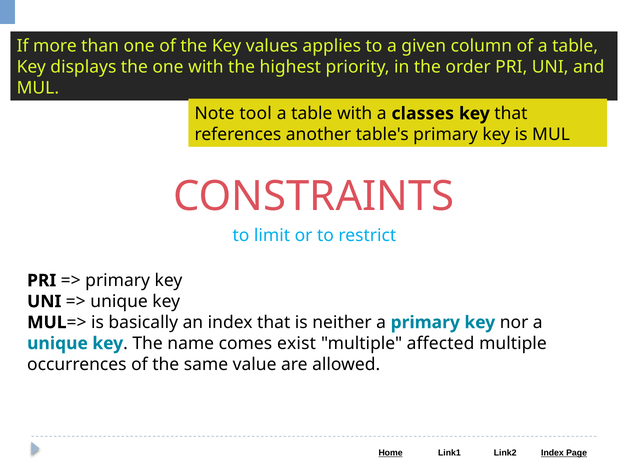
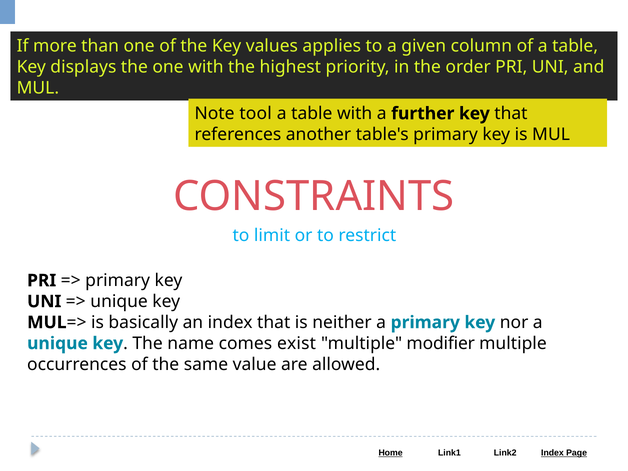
classes: classes -> further (423, 114)
affected: affected -> modifier (441, 343)
